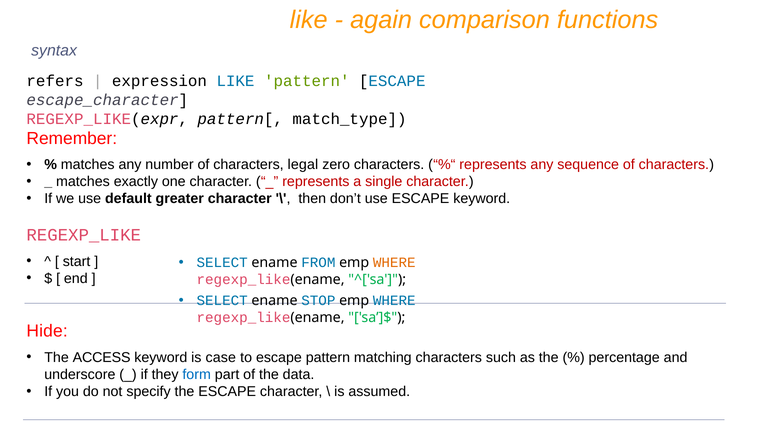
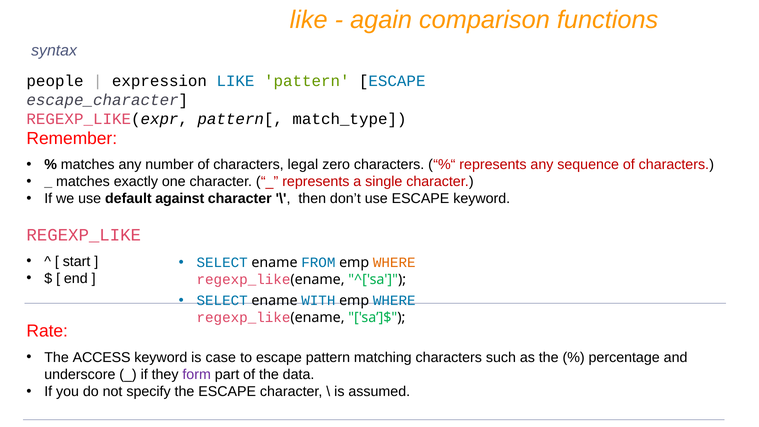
refers: refers -> people (55, 81)
greater: greater -> against (180, 199)
STOP: STOP -> WITH (318, 301)
Hide: Hide -> Rate (47, 331)
form colour: blue -> purple (197, 374)
